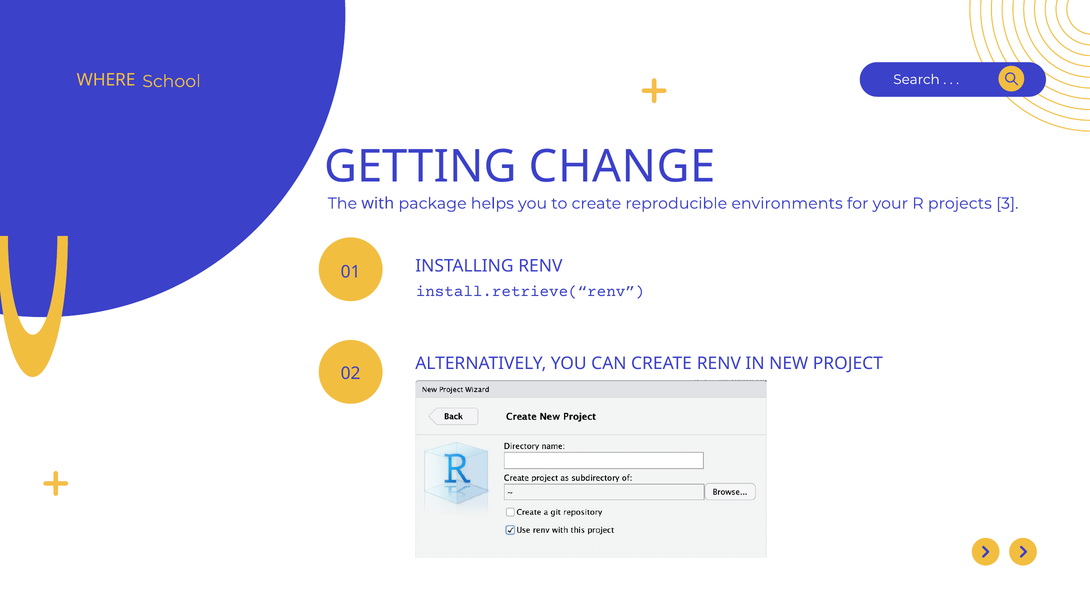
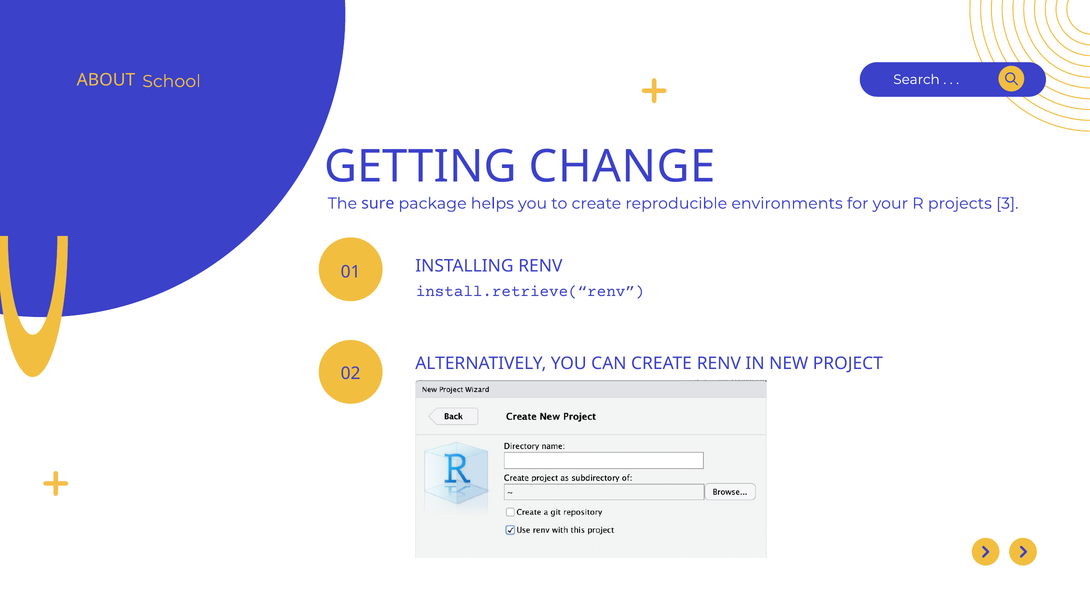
WHERE: WHERE -> ABOUT (106, 80)
with: with -> sure (378, 204)
